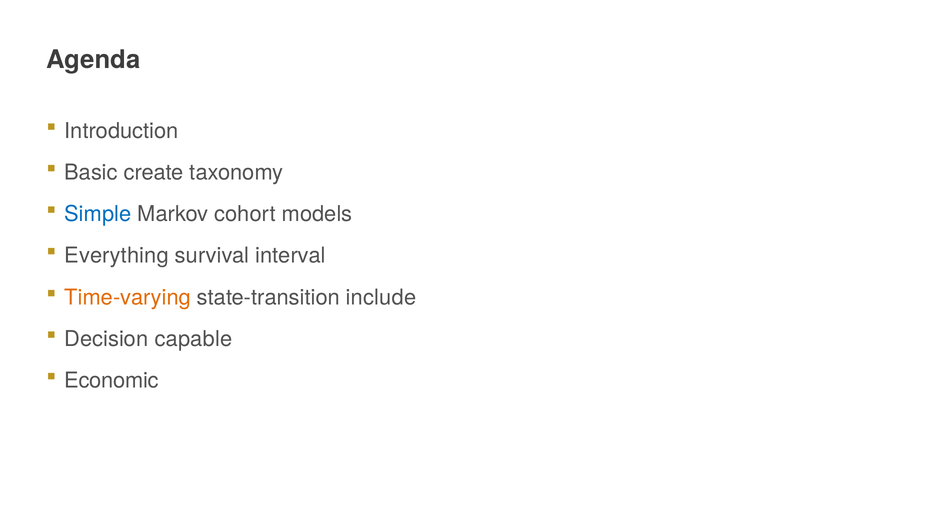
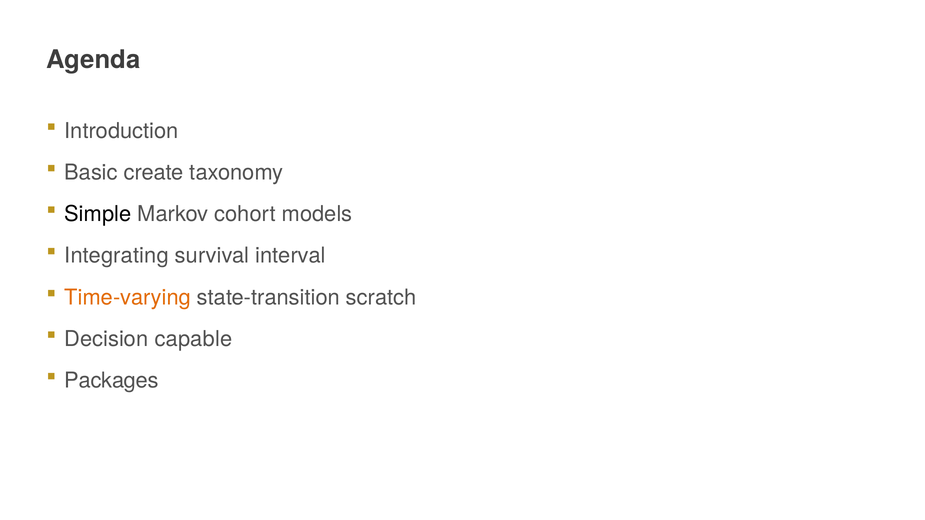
Simple colour: blue -> black (98, 214)
Everything: Everything -> Integrating (117, 256)
include: include -> scratch (381, 298)
Economic: Economic -> Packages (112, 381)
